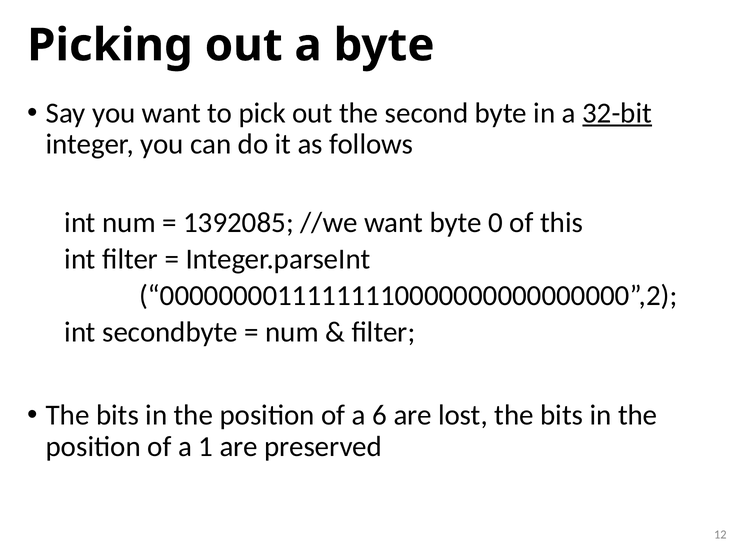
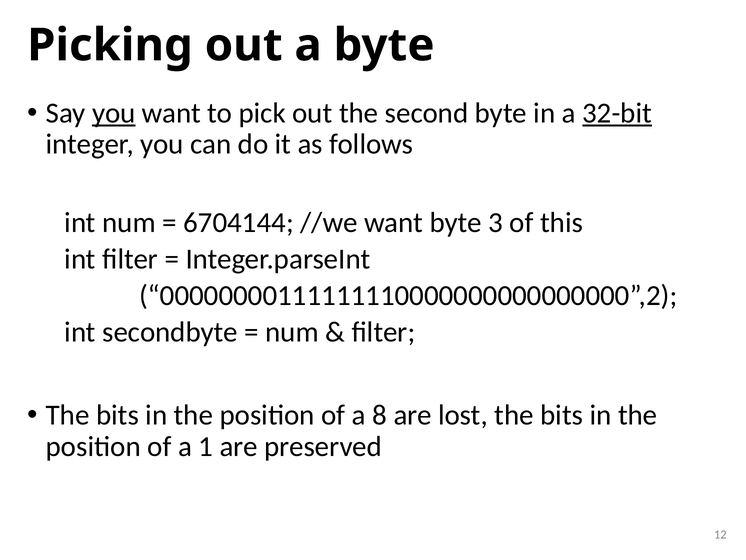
you underline: none -> present (114, 113)
1392085: 1392085 -> 6704144 (238, 222)
0: 0 -> 3 (496, 222)
6: 6 -> 8 (380, 415)
